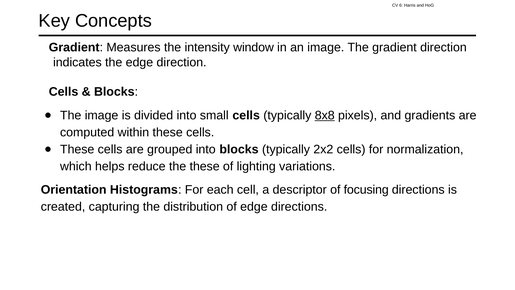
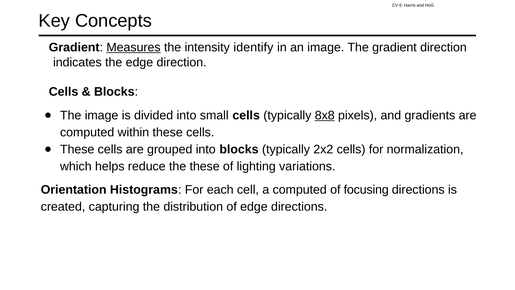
Measures underline: none -> present (134, 47)
window: window -> identify (253, 47)
a descriptor: descriptor -> computed (300, 190)
